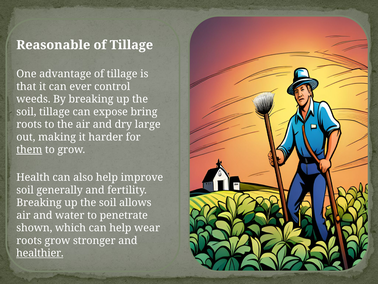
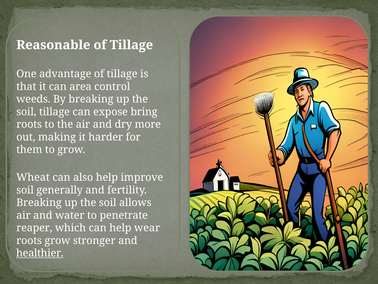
ever: ever -> area (81, 86)
large: large -> more (148, 124)
them underline: present -> none (29, 149)
Health: Health -> Wheat (33, 177)
shown: shown -> reaper (34, 228)
